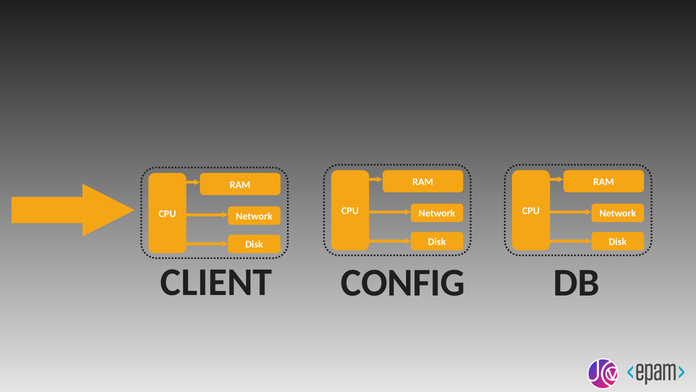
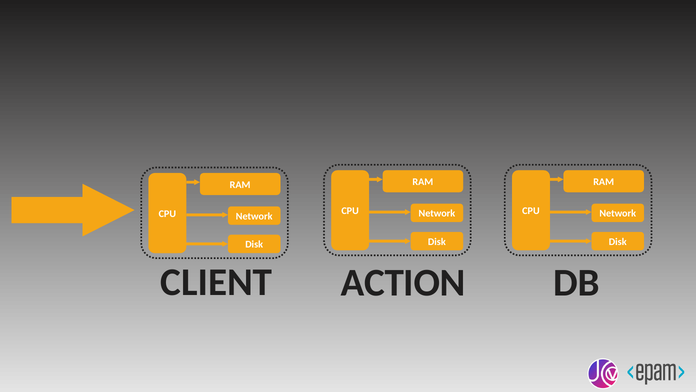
CONFIG: CONFIG -> ACTION (403, 283)
